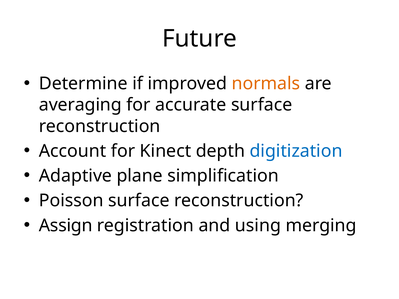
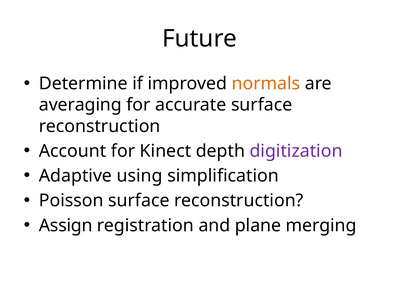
digitization colour: blue -> purple (296, 151)
plane: plane -> using (140, 176)
using: using -> plane (258, 226)
